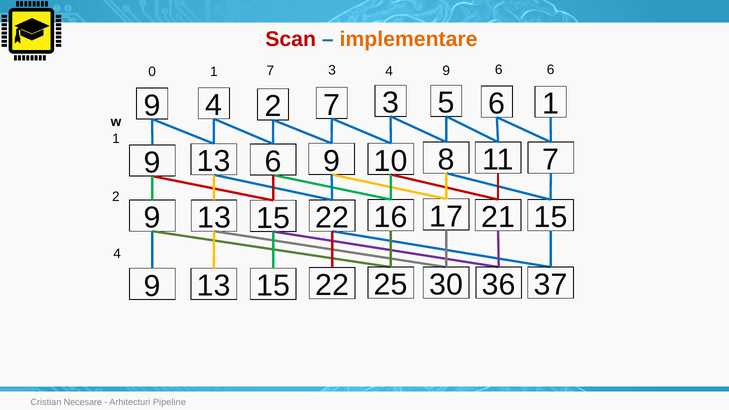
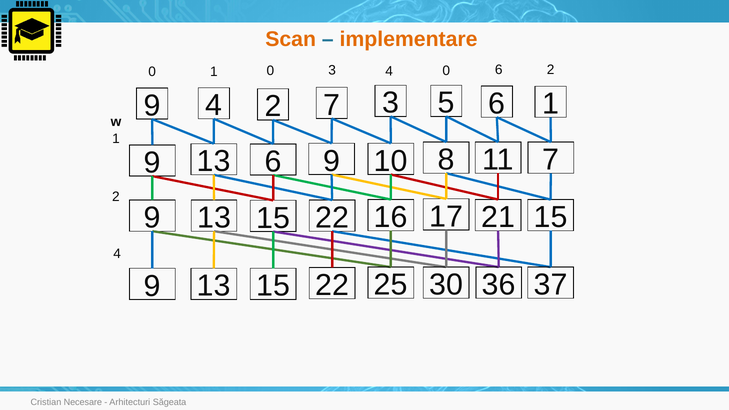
Scan colour: red -> orange (291, 39)
1 7: 7 -> 0 (270, 71)
4 9: 9 -> 0 (446, 71)
6 6: 6 -> 2 (551, 70)
Pipeline: Pipeline -> Săgeata (170, 402)
